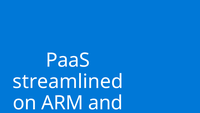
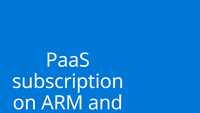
streamlined: streamlined -> subscription (68, 81)
